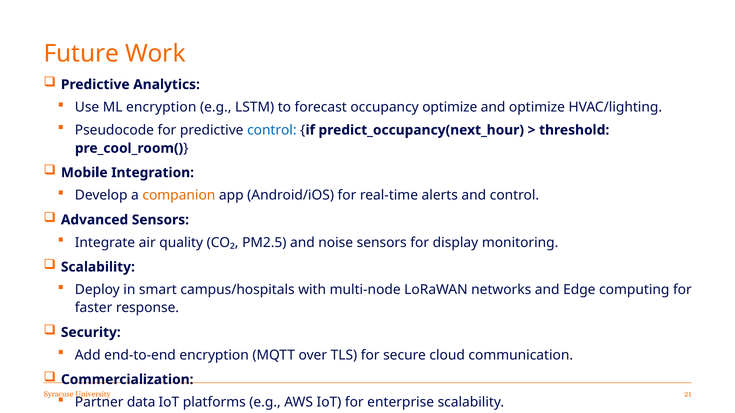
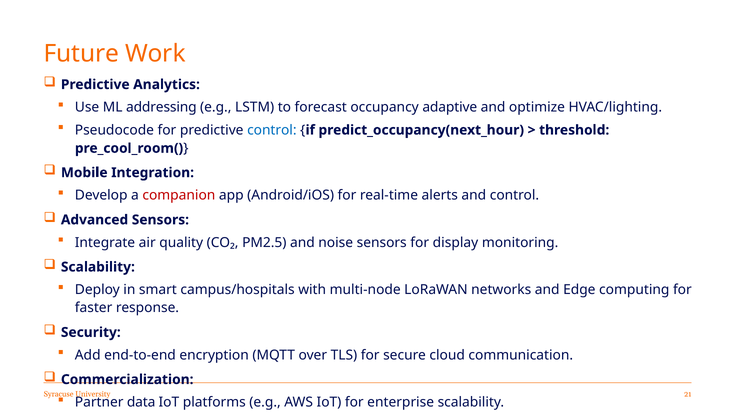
ML encryption: encryption -> addressing (161, 107)
occupancy optimize: optimize -> adaptive (450, 107)
companion colour: orange -> red (179, 196)
